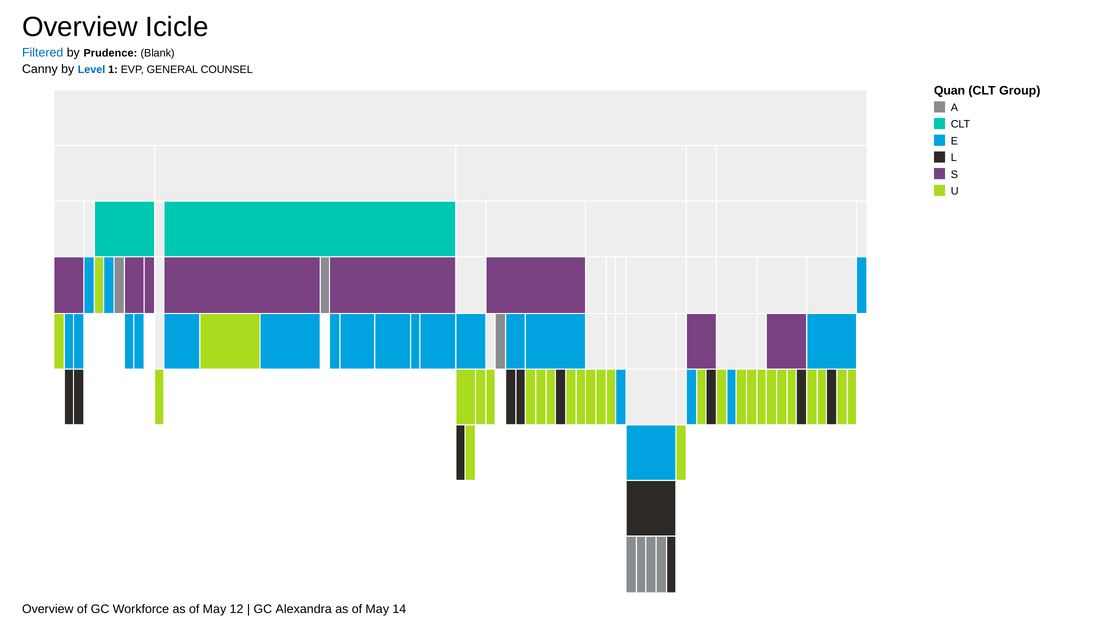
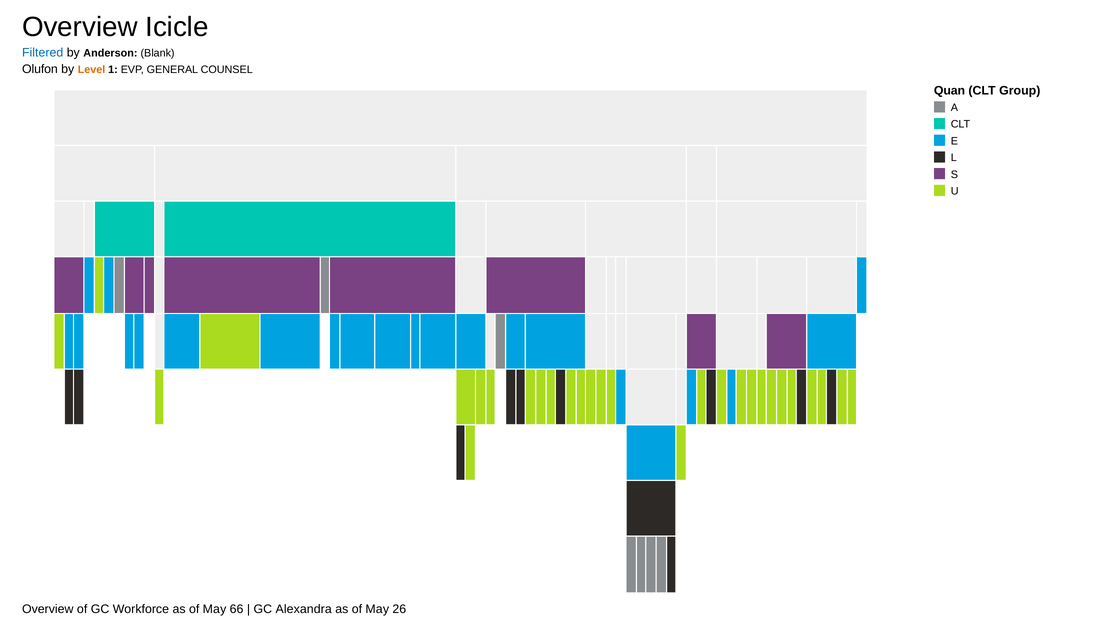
Prudence: Prudence -> Anderson (110, 53)
Canny: Canny -> Olufon (40, 69)
Level colour: blue -> orange (92, 70)
12: 12 -> 66 (237, 609)
14: 14 -> 26 (399, 609)
